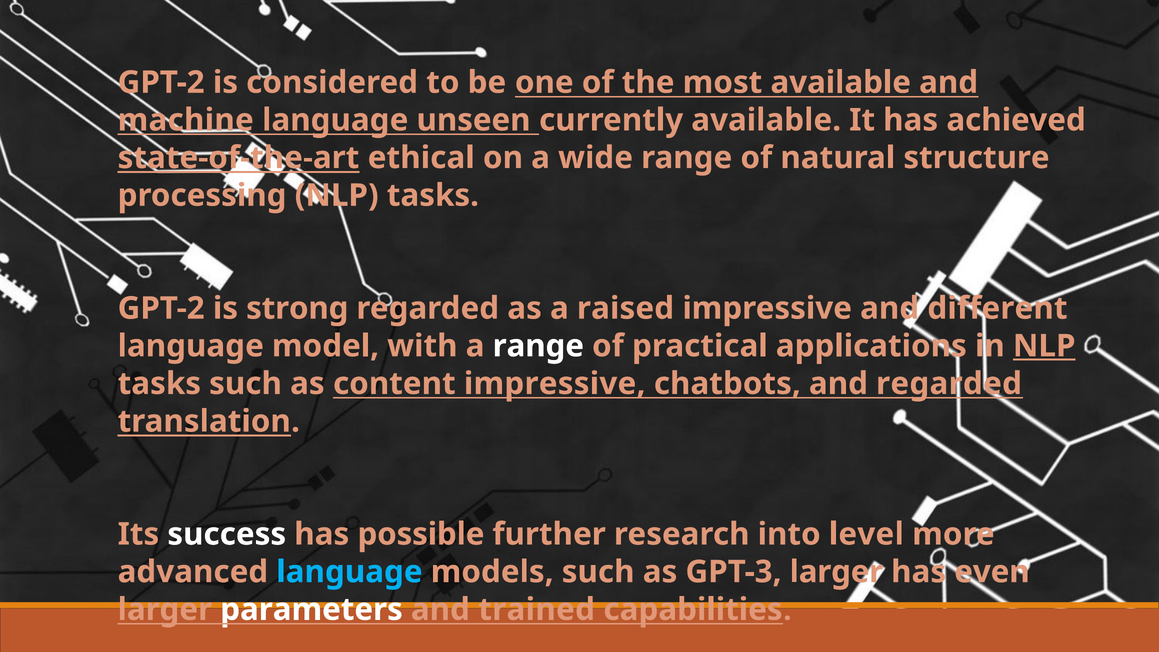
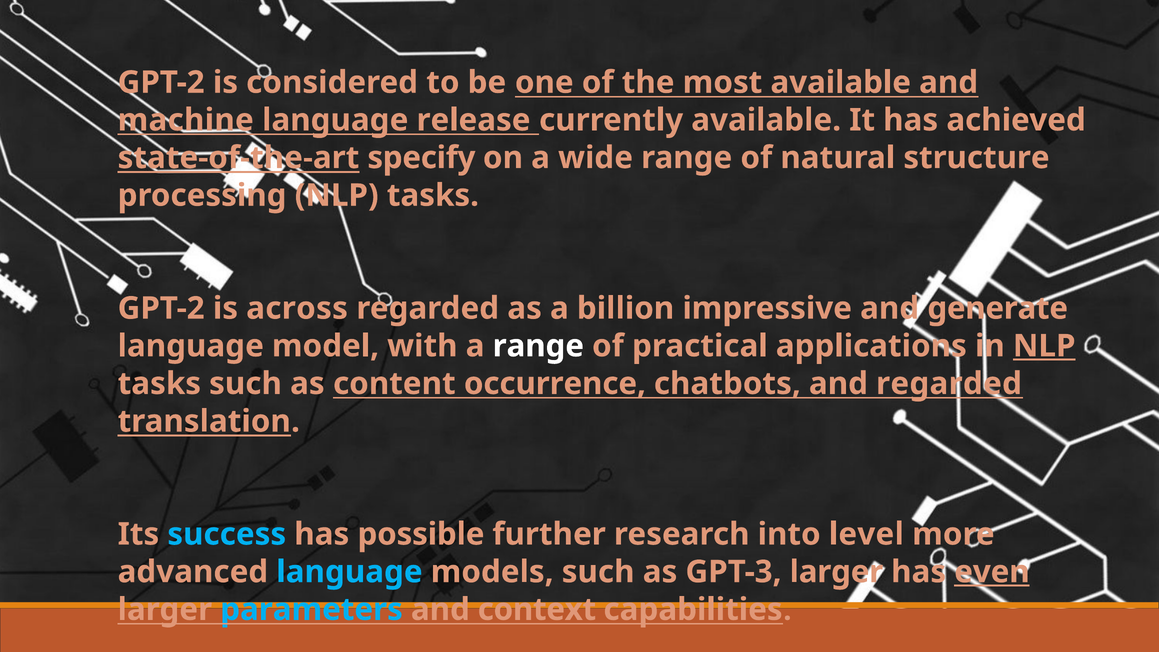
unseen: unseen -> release (473, 120)
ethical: ethical -> specify (421, 158)
strong: strong -> across (297, 308)
raised: raised -> billion (626, 308)
different: different -> generate (998, 308)
content impressive: impressive -> occurrence (555, 384)
success colour: white -> light blue (227, 534)
even underline: none -> present (992, 572)
parameters colour: white -> light blue (312, 609)
trained: trained -> context (537, 609)
